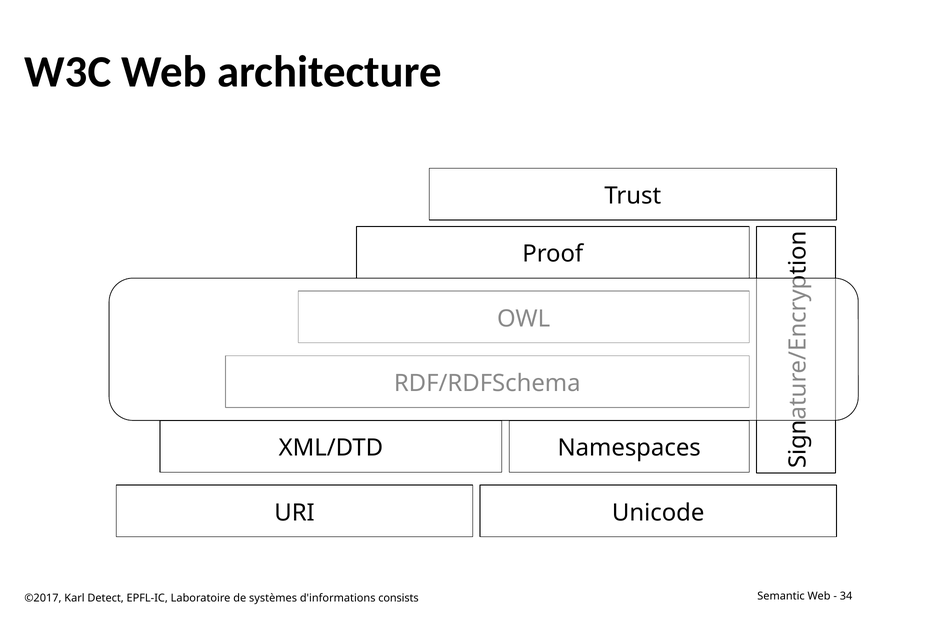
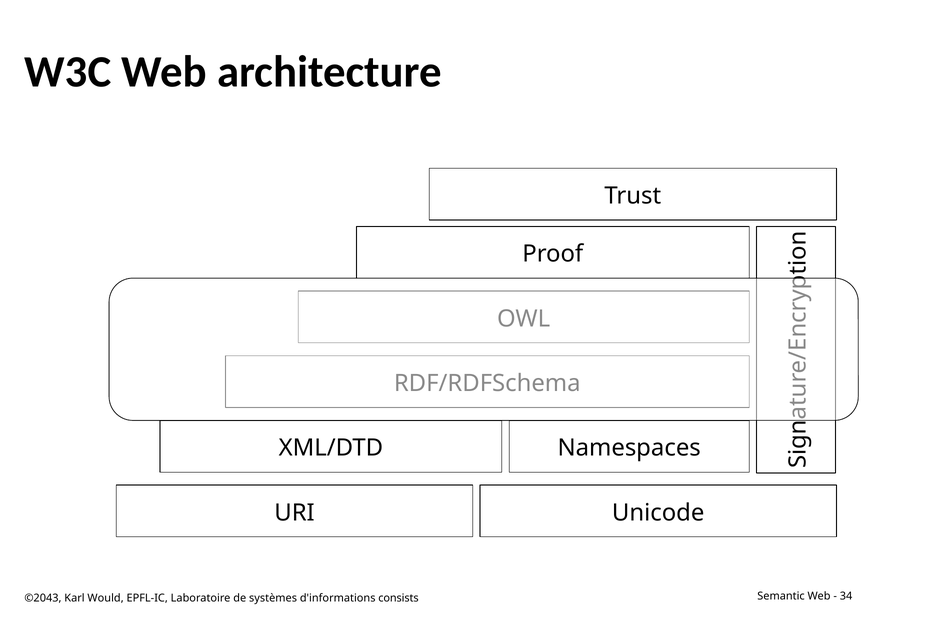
©2017: ©2017 -> ©2043 (43, 598)
Detect: Detect -> Would (106, 598)
